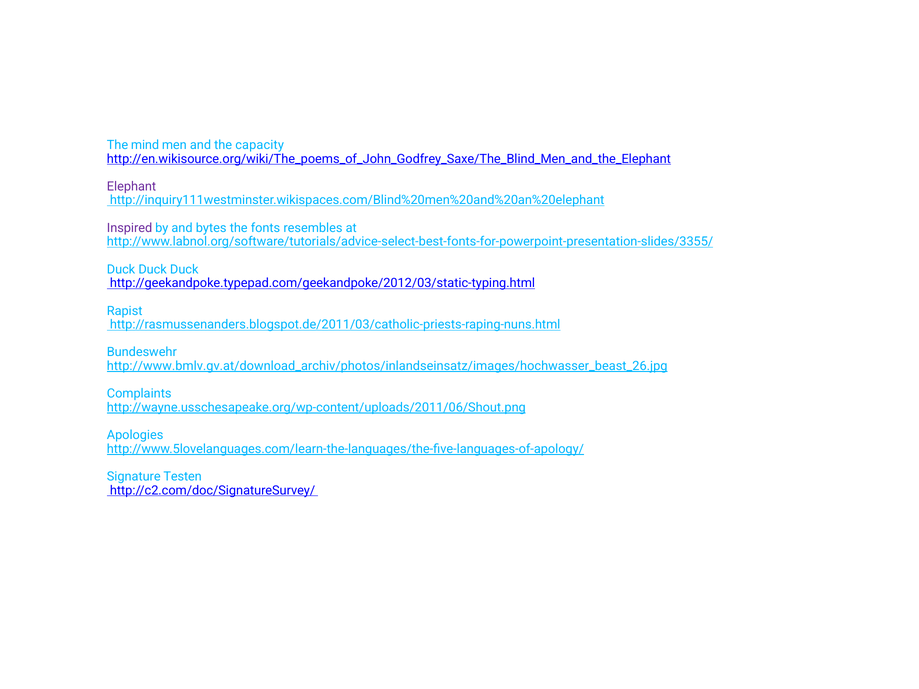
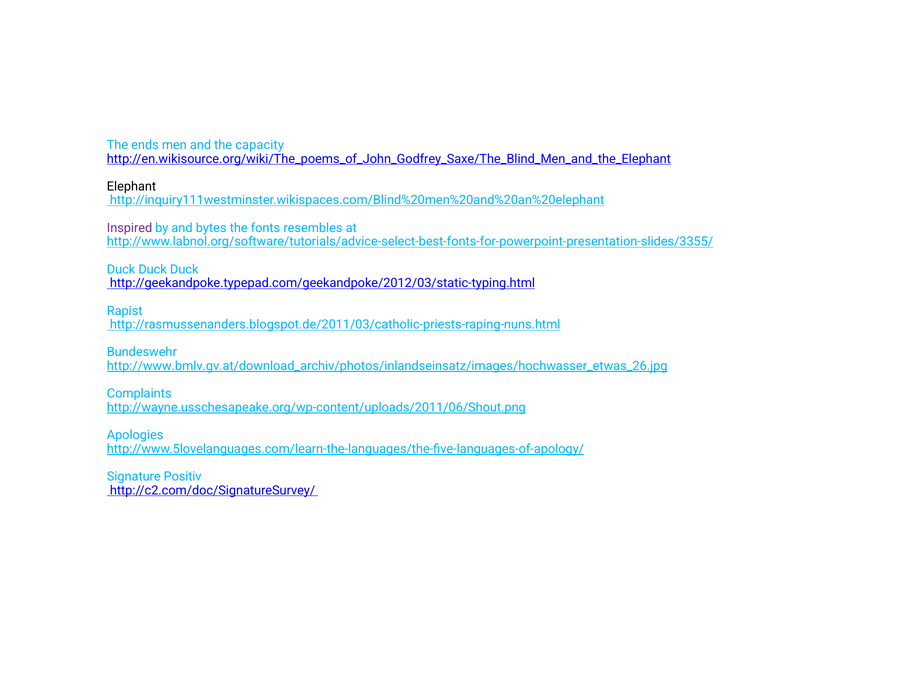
mind: mind -> ends (145, 145)
Elephant colour: purple -> black (131, 187)
http://www.bmlv.gv.at/download_archiv/photos/inlandseinsatz/images/hochwasser_beast_26.jpg: http://www.bmlv.gv.at/download_archiv/photos/inlandseinsatz/images/hochwasser_beast_26.jpg -> http://www.bmlv.gv.at/download_archiv/photos/inlandseinsatz/images/hochwasser_etwas_26.jpg (387, 366)
Testen: Testen -> Positiv (183, 477)
